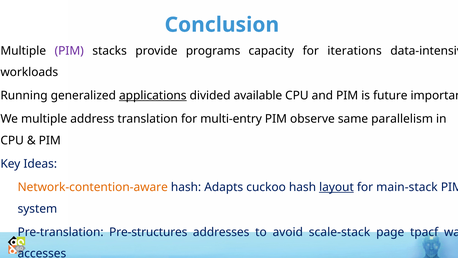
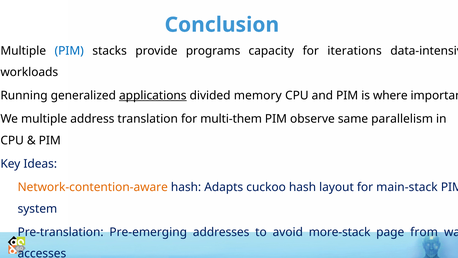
PIM colour: purple -> blue (69, 51)
available: available -> memory (258, 95)
future: future -> where (390, 95)
multi-entry: multi-entry -> multi-them (231, 119)
layout underline: present -> none (336, 187)
Pre-structures: Pre-structures -> Pre-emerging (148, 232)
scale-stack: scale-stack -> more-stack (340, 232)
tpacf: tpacf -> from (424, 232)
